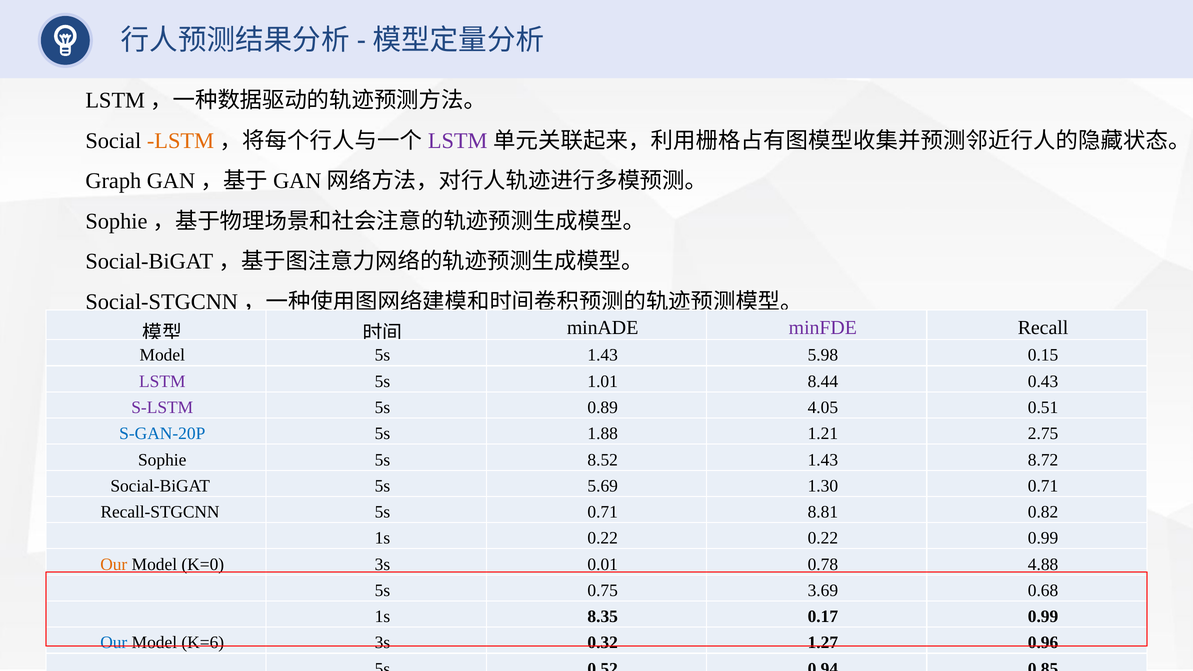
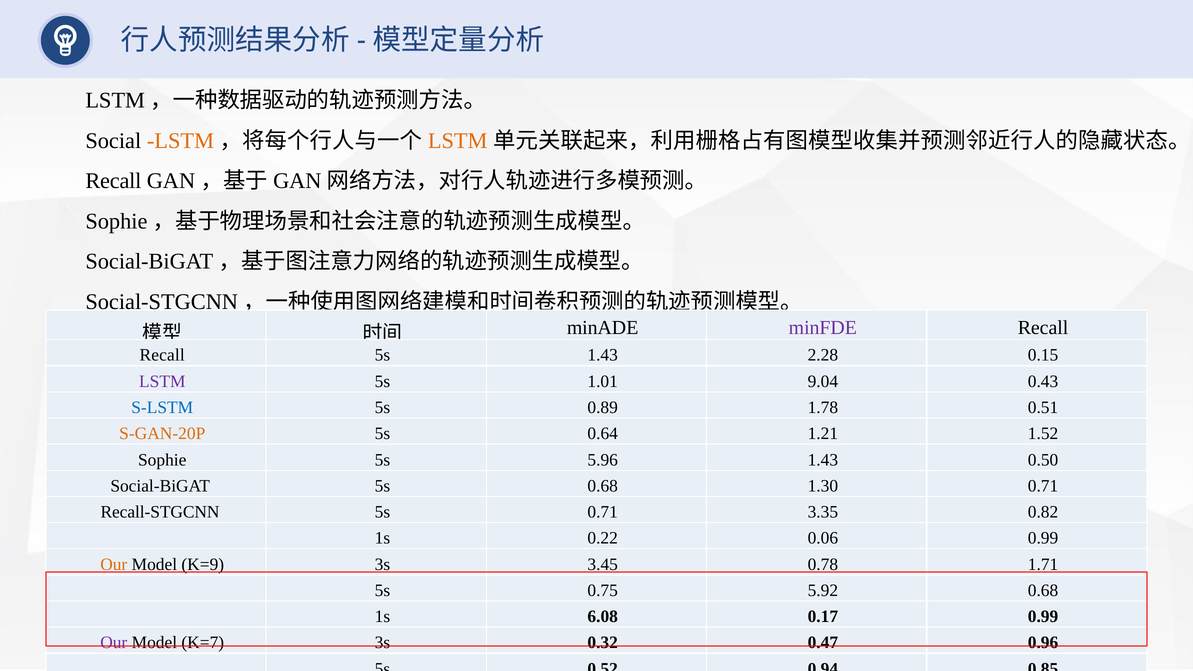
LSTM colour: purple -> orange (458, 141)
Graph: Graph -> Recall (113, 181)
Model: Model -> Recall (162, 355)
5.98: 5.98 -> 2.28 (823, 355)
8.44: 8.44 -> 9.04 (823, 381)
S-LSTM colour: purple -> blue (162, 408)
4.05: 4.05 -> 1.78 (823, 408)
S-GAN-20P colour: blue -> orange (162, 434)
1.88: 1.88 -> 0.64 (603, 434)
2.75: 2.75 -> 1.52 (1043, 434)
8.52: 8.52 -> 5.96 (603, 460)
8.72: 8.72 -> 0.50 (1043, 460)
5s 5.69: 5.69 -> 0.68 (603, 486)
8.81: 8.81 -> 3.35 (823, 512)
0.22 0.22: 0.22 -> 0.06 (823, 538)
K=0: K=0 -> K=9 (203, 564)
0.01: 0.01 -> 3.45 (603, 564)
4.88: 4.88 -> 1.71 (1043, 564)
3.69: 3.69 -> 5.92 (823, 590)
8.35: 8.35 -> 6.08 (603, 617)
Our colour: blue -> purple (114, 643)
K=6: K=6 -> K=7 (203, 643)
1.27: 1.27 -> 0.47 (823, 643)
